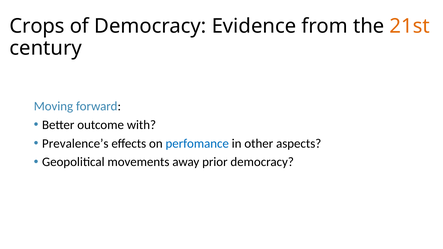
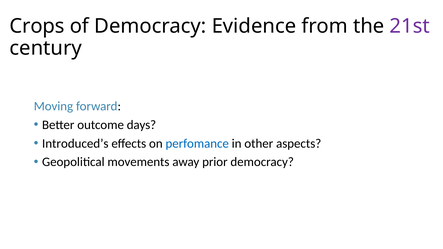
21st colour: orange -> purple (410, 26)
with: with -> days (141, 125)
Prevalence’s: Prevalence’s -> Introduced’s (75, 144)
